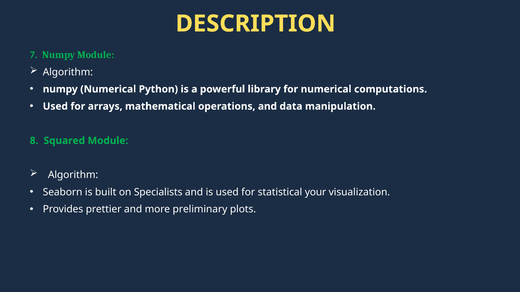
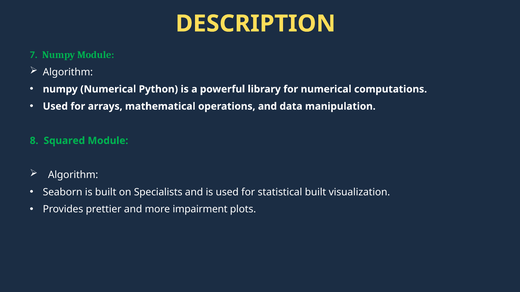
statistical your: your -> built (316, 192)
preliminary: preliminary -> impairment (200, 210)
